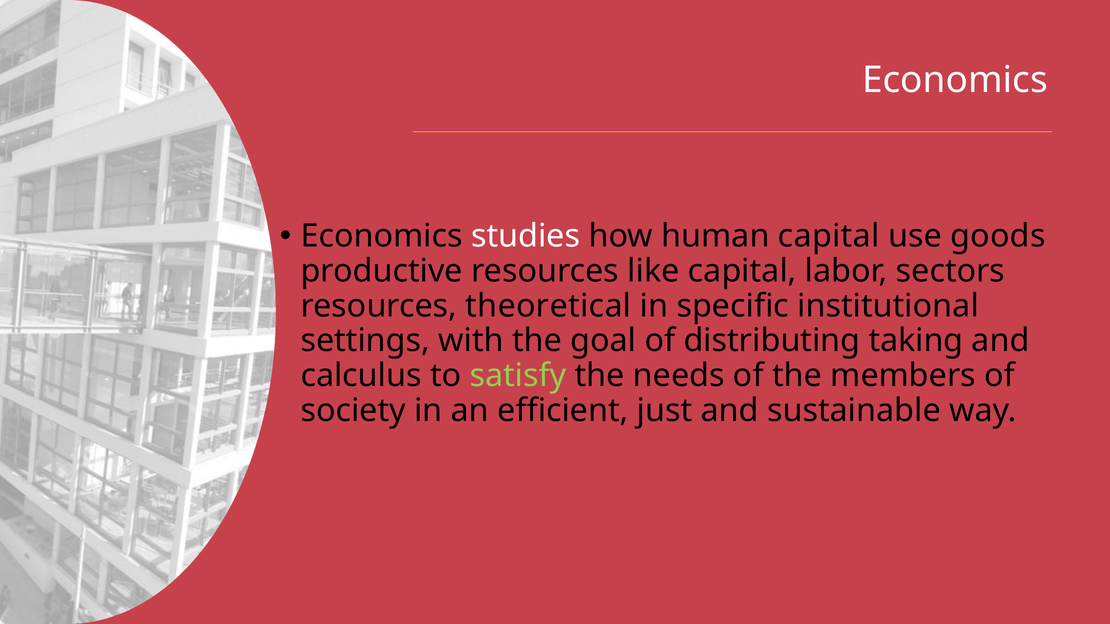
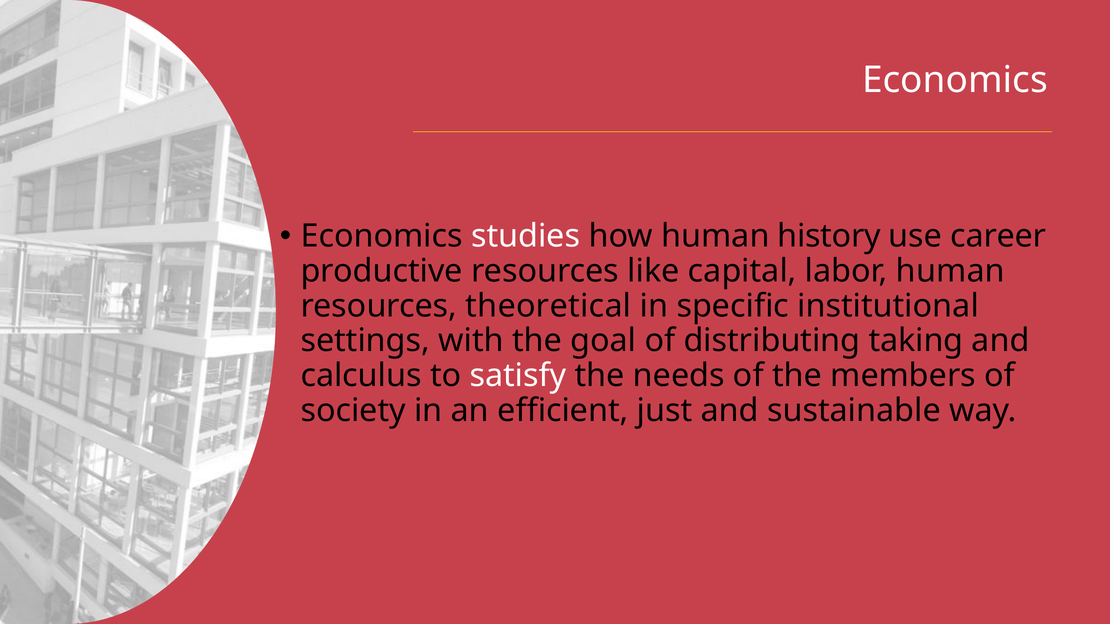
human capital: capital -> history (829, 236)
goods: goods -> career (998, 236)
labor sectors: sectors -> human (950, 271)
satisfy colour: light green -> white (518, 376)
